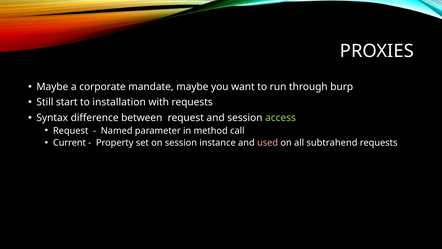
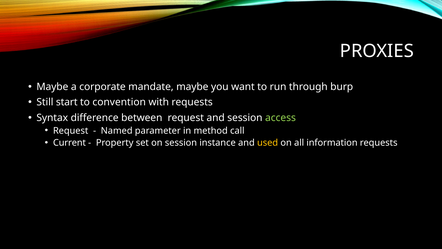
installation: installation -> convention (119, 102)
used colour: pink -> yellow (268, 143)
subtrahend: subtrahend -> information (332, 143)
